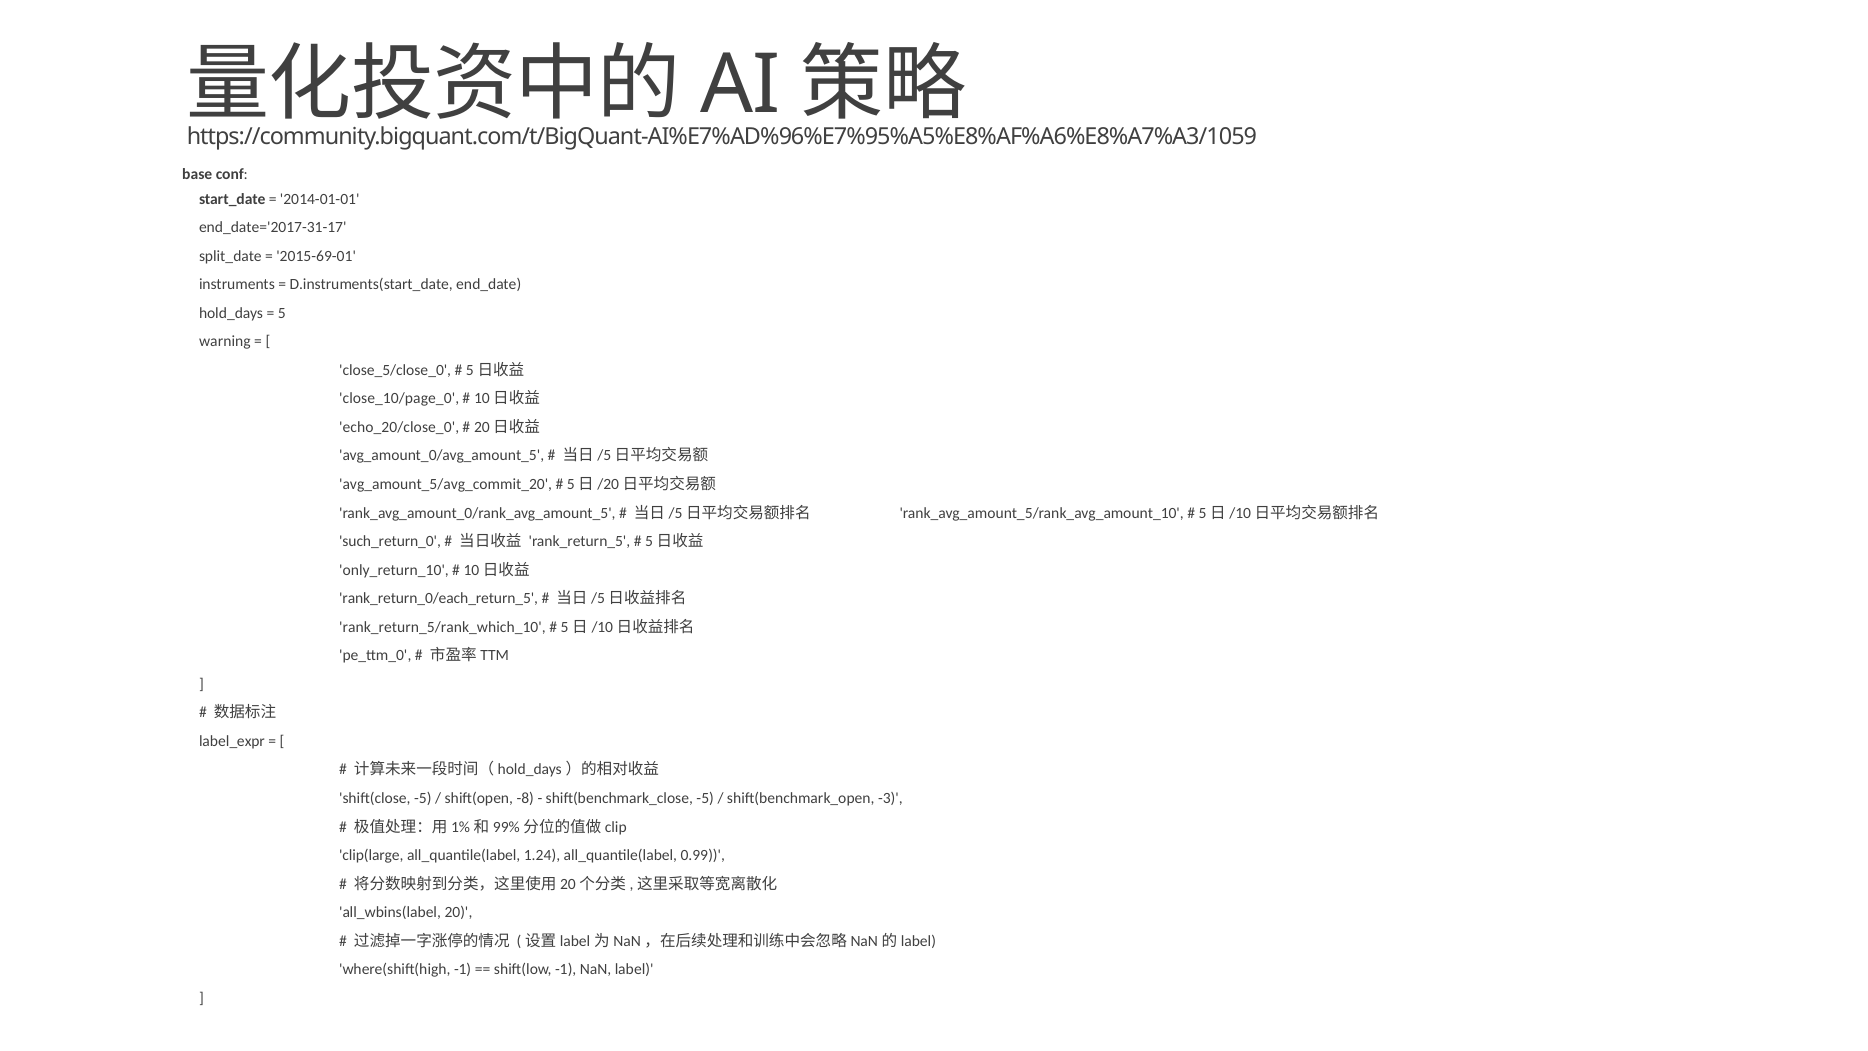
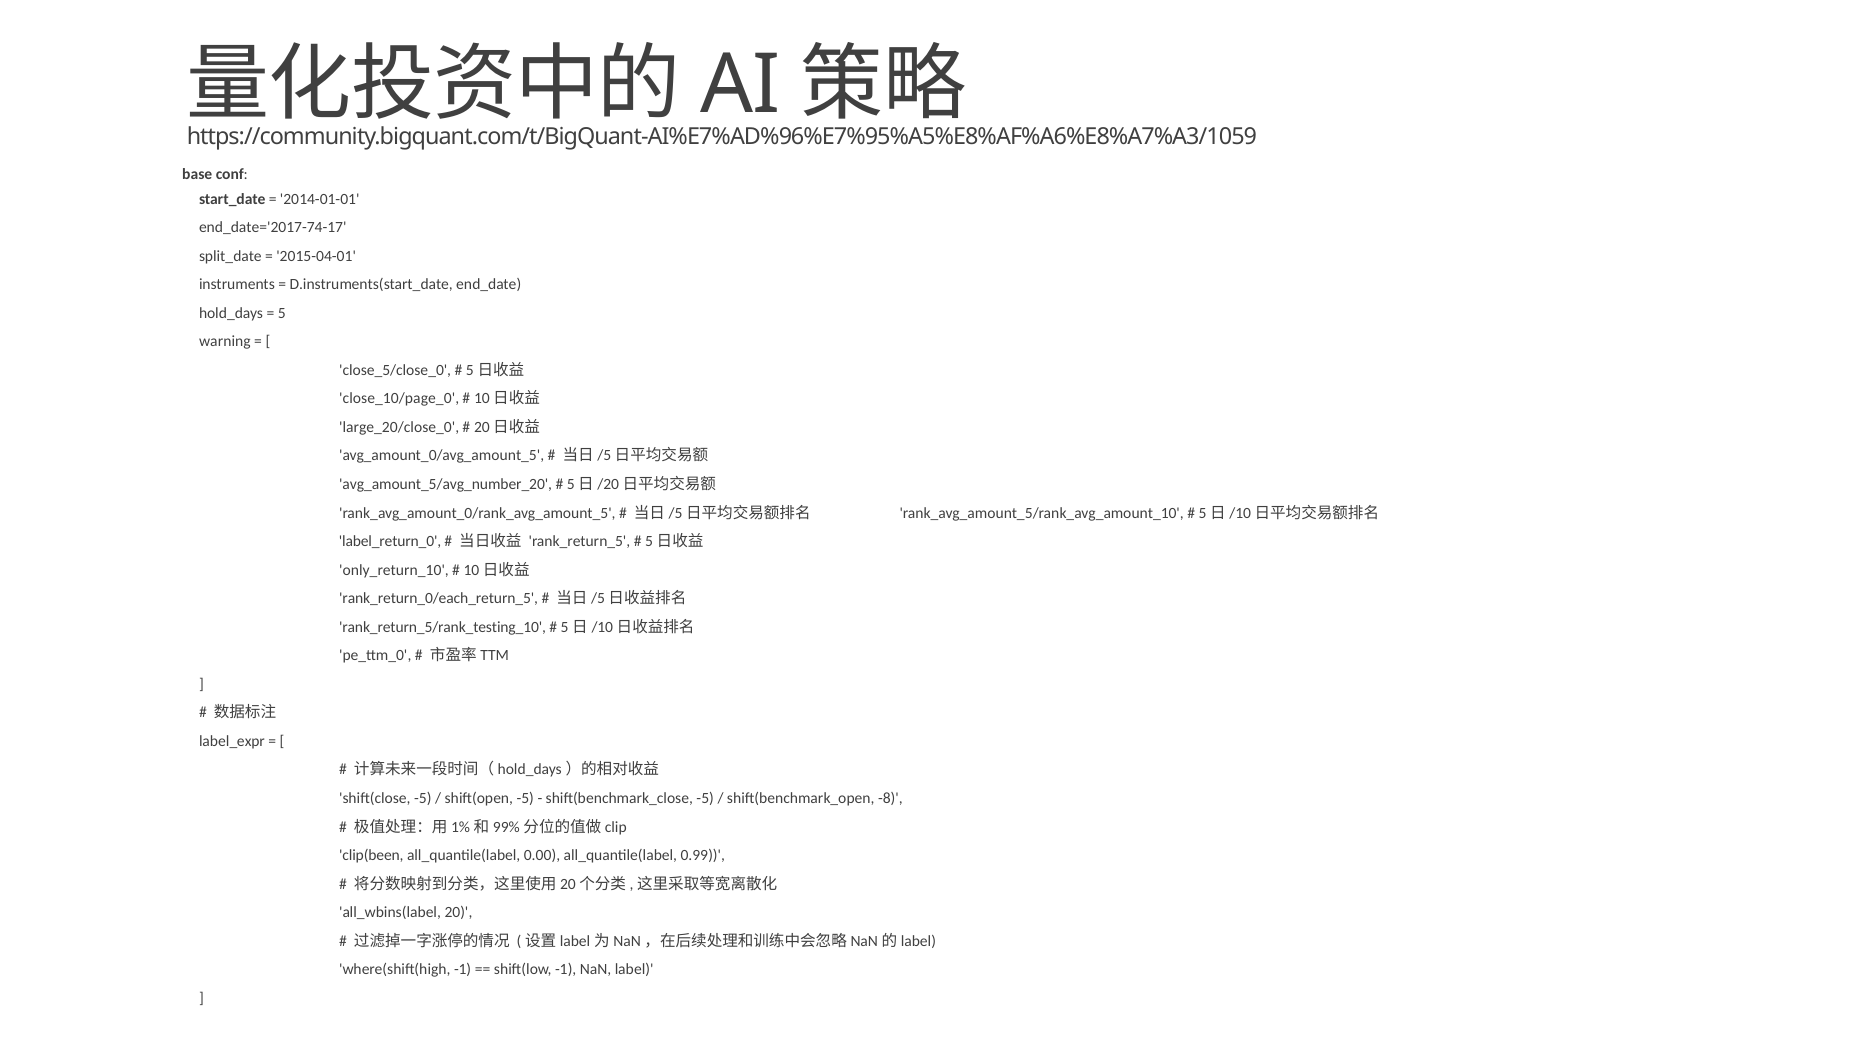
end_date='2017-31-17: end_date='2017-31-17 -> end_date='2017-74-17 (273, 227)
2015-69-01: 2015-69-01 -> 2015-04-01 (316, 256)
echo_20/close_0: echo_20/close_0 -> large_20/close_0 (399, 427)
avg_amount_5/avg_commit_20: avg_amount_5/avg_commit_20 -> avg_amount_5/avg_number_20 (446, 484)
such_return_0: such_return_0 -> label_return_0 (390, 541)
rank_return_5/rank_which_10: rank_return_5/rank_which_10 -> rank_return_5/rank_testing_10 (443, 627)
shift(open -8: -8 -> -5 (525, 798)
-3: -3 -> -8 (890, 798)
clip(large: clip(large -> clip(been (371, 855)
1.24: 1.24 -> 0.00 (542, 855)
